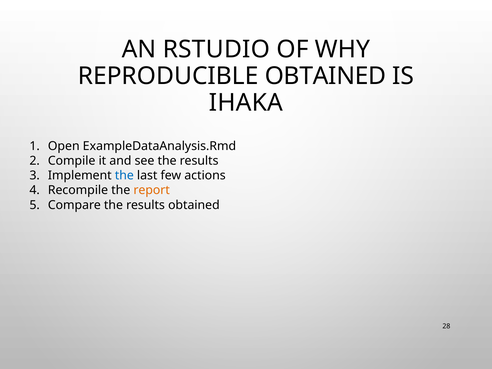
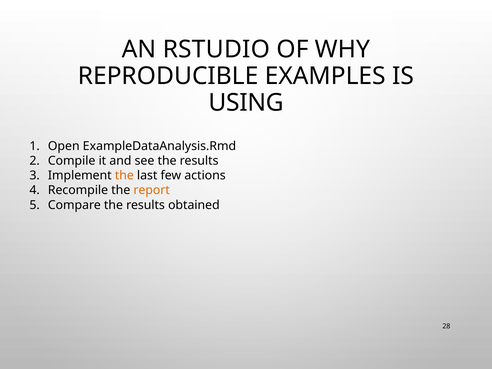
REPRODUCIBLE OBTAINED: OBTAINED -> EXAMPLES (325, 76)
IHAKA: IHAKA -> USING (246, 103)
the colour: blue -> orange (124, 175)
